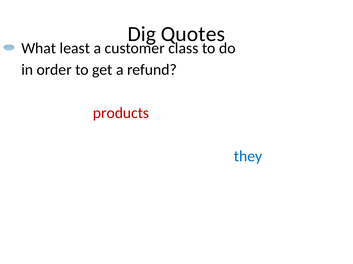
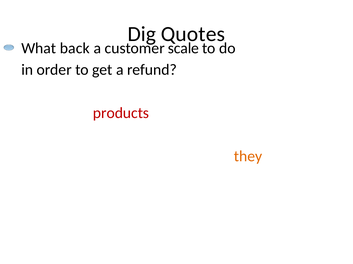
least: least -> back (75, 48)
class: class -> scale (184, 48)
they colour: blue -> orange (248, 157)
